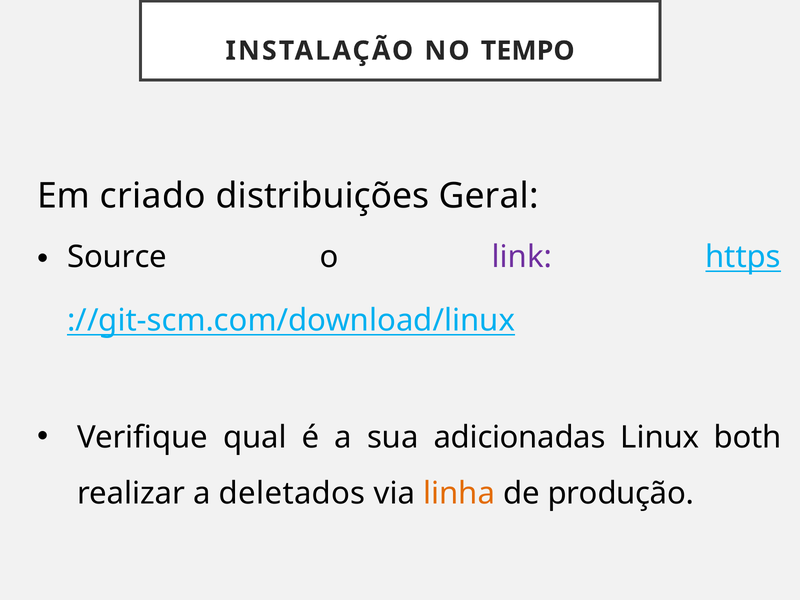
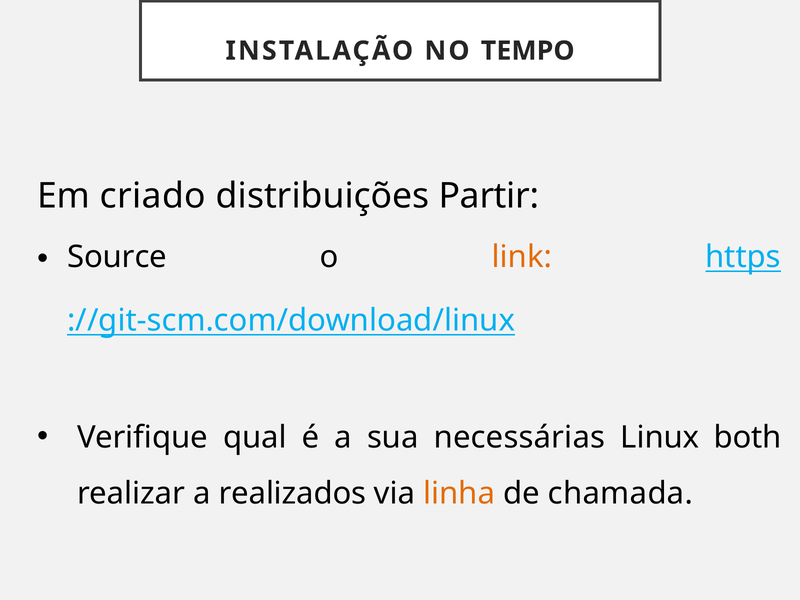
Geral: Geral -> Partir (489, 196)
link colour: purple -> orange (522, 257)
adicionadas: adicionadas -> necessárias (519, 437)
deletados: deletados -> realizados (292, 493)
produção: produção -> chamada (620, 493)
